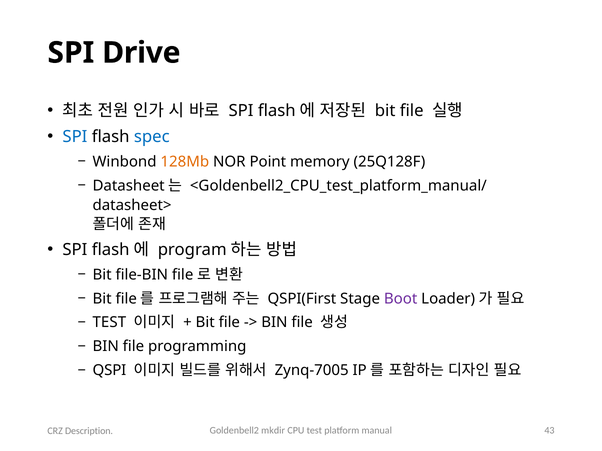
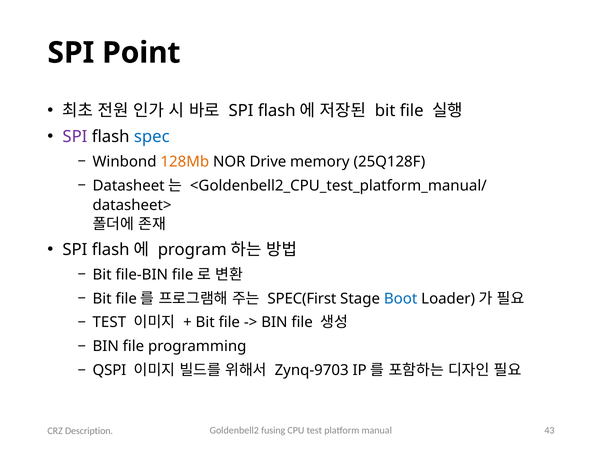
Drive: Drive -> Point (141, 53)
SPI colour: blue -> purple (75, 137)
Point: Point -> Drive (268, 162)
QSPI(First: QSPI(First -> SPEC(First (302, 299)
Boot colour: purple -> blue (401, 299)
Zynq-7005: Zynq-7005 -> Zynq-9703 (312, 371)
mkdir: mkdir -> fusing (273, 431)
